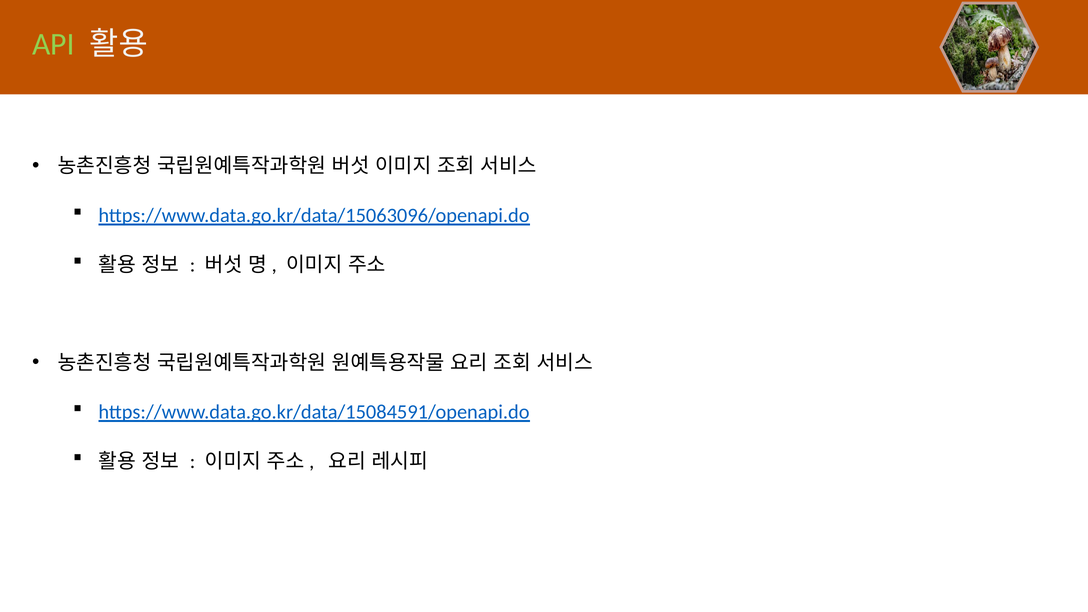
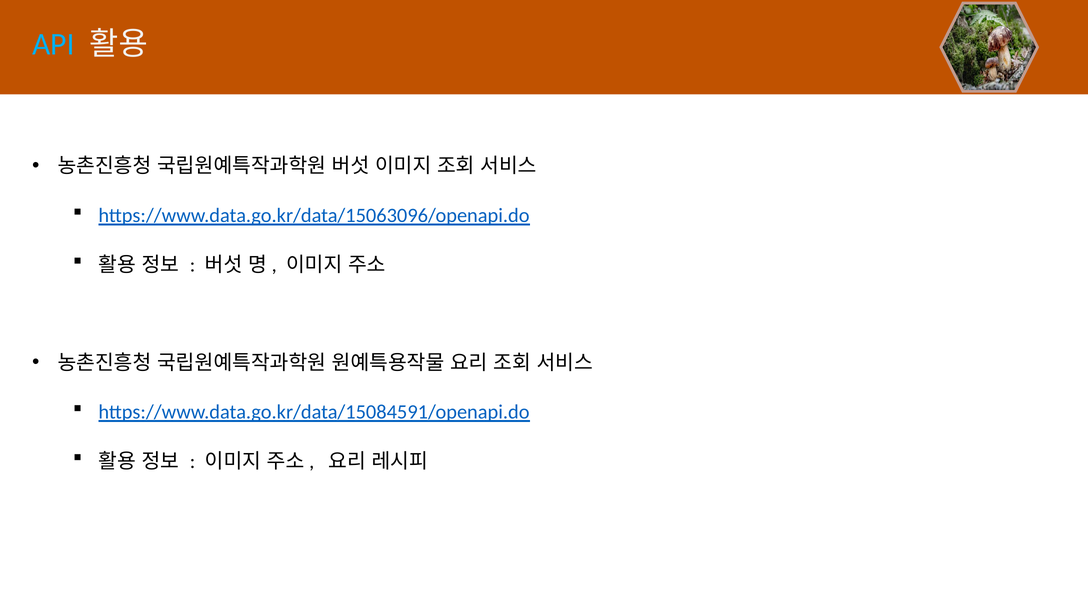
API colour: light green -> light blue (53, 44)
